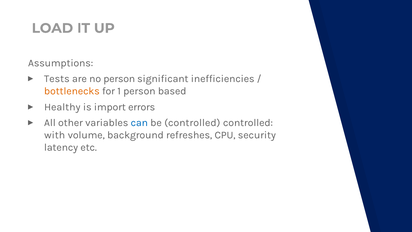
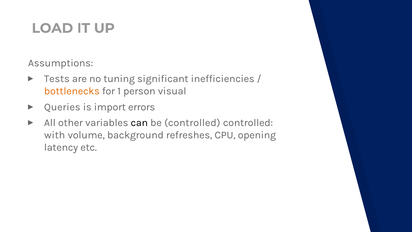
no person: person -> tuning (119, 79)
based: based -> visual (172, 91)
Healthy: Healthy -> Queries (62, 107)
can colour: blue -> black (139, 123)
security: security -> opening (257, 135)
